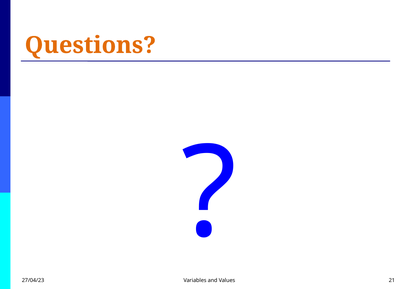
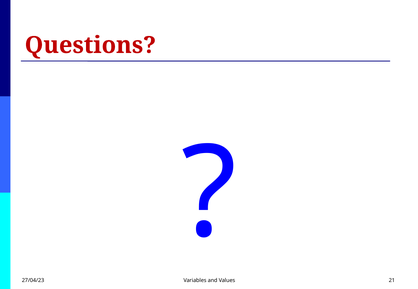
Questions colour: orange -> red (90, 45)
